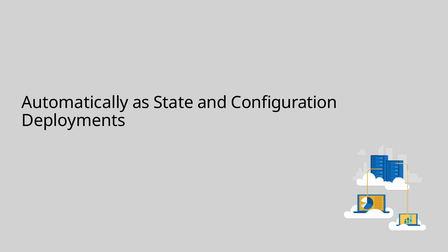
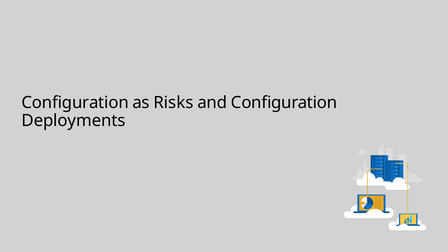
Automatically: Automatically -> Configuration (75, 103)
State: State -> Risks (173, 103)
